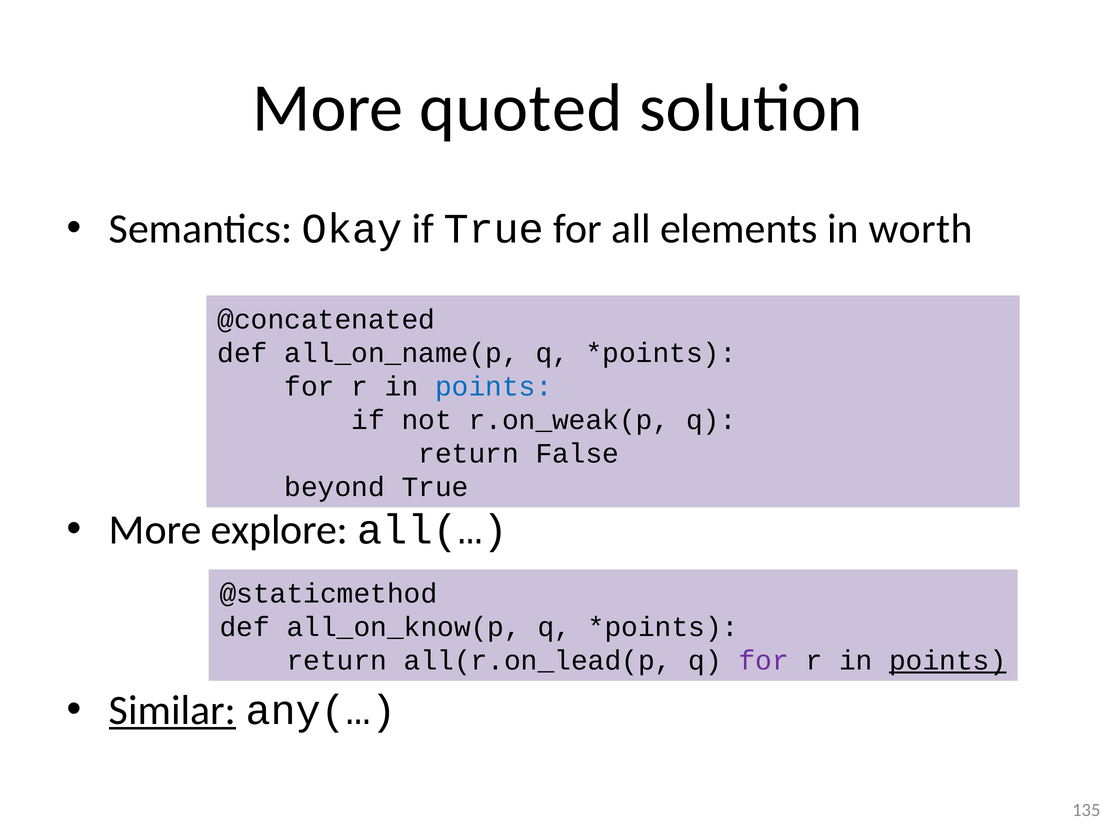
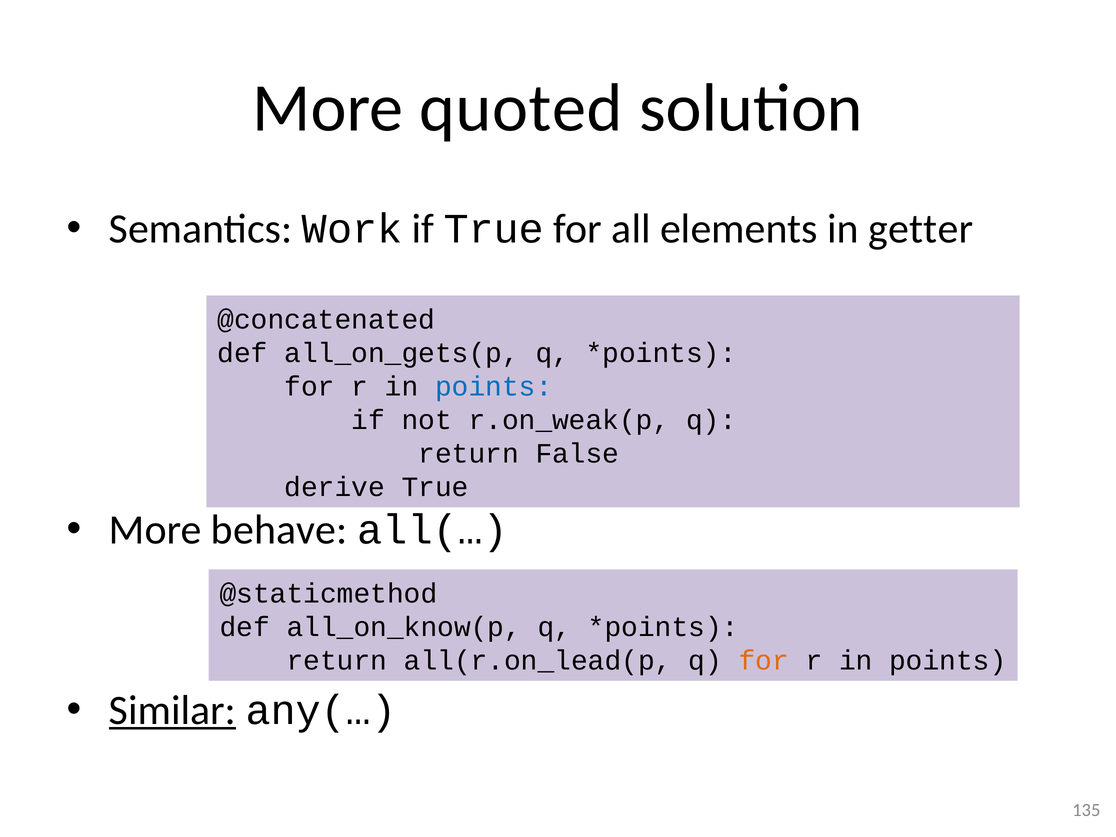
Okay: Okay -> Work (352, 229)
worth: worth -> getter (921, 229)
all_on_name(p: all_on_name(p -> all_on_gets(p (402, 353)
beyond: beyond -> derive (335, 487)
explore: explore -> behave (279, 530)
for colour: purple -> orange (764, 661)
points underline: present -> none (948, 661)
